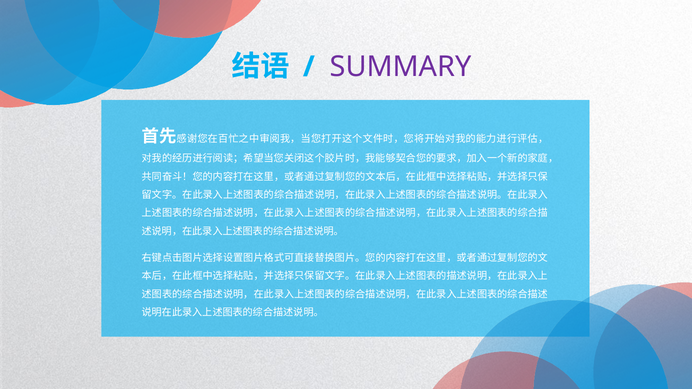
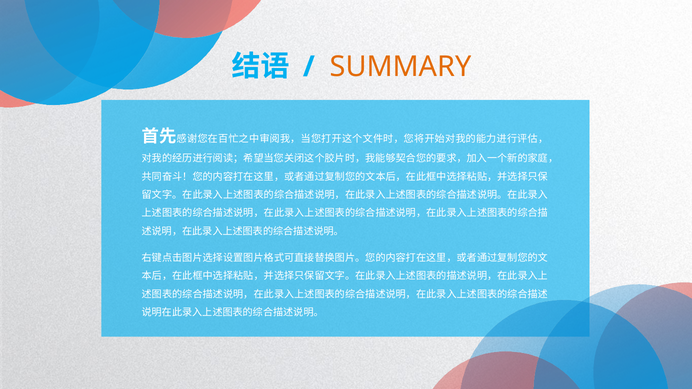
SUMMARY colour: purple -> orange (401, 67)
